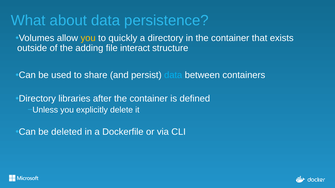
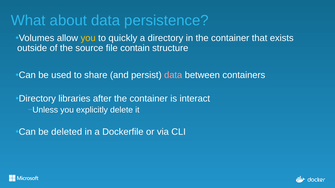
adding: adding -> source (89, 48)
interact: interact -> contain (135, 48)
data colour: light blue -> pink (173, 75)
defined: defined -> interact (195, 99)
